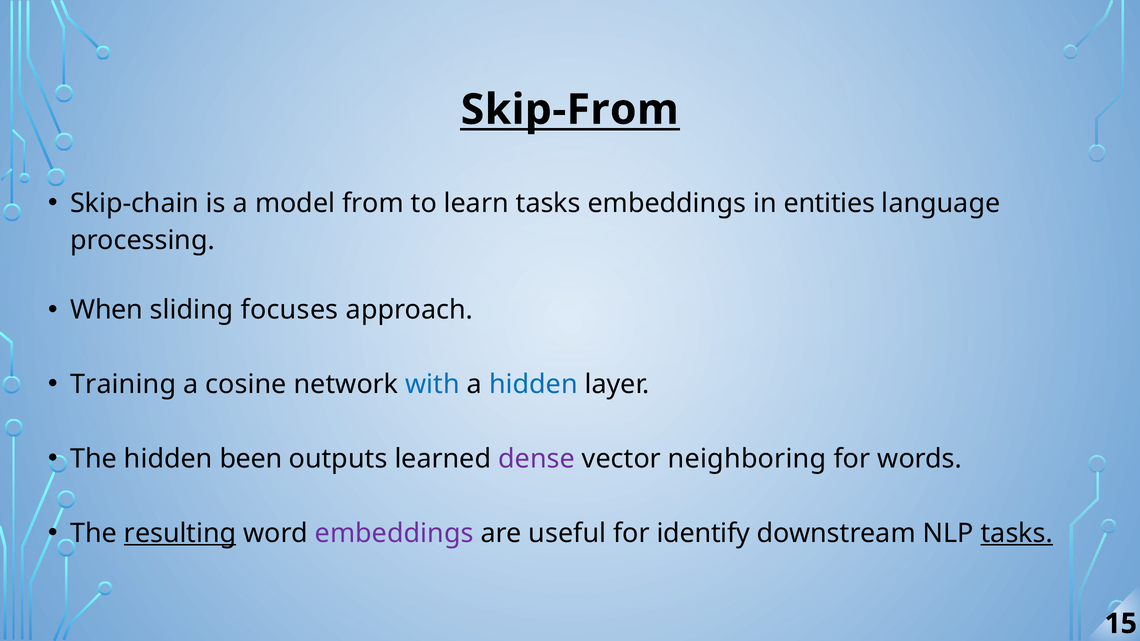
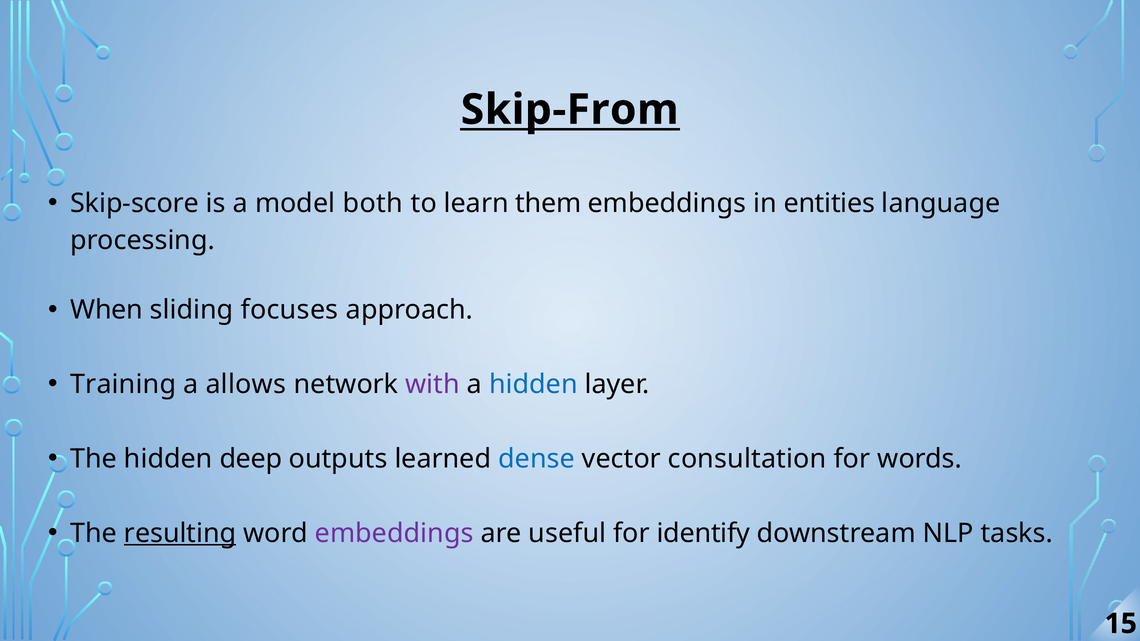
Skip-chain: Skip-chain -> Skip-score (135, 203)
from: from -> both (373, 203)
learn tasks: tasks -> them (548, 203)
cosine: cosine -> allows (246, 385)
with colour: blue -> purple (433, 385)
been: been -> deep (251, 459)
dense colour: purple -> blue (537, 459)
neighboring: neighboring -> consultation (747, 459)
tasks underline: present -> none (1017, 533)
